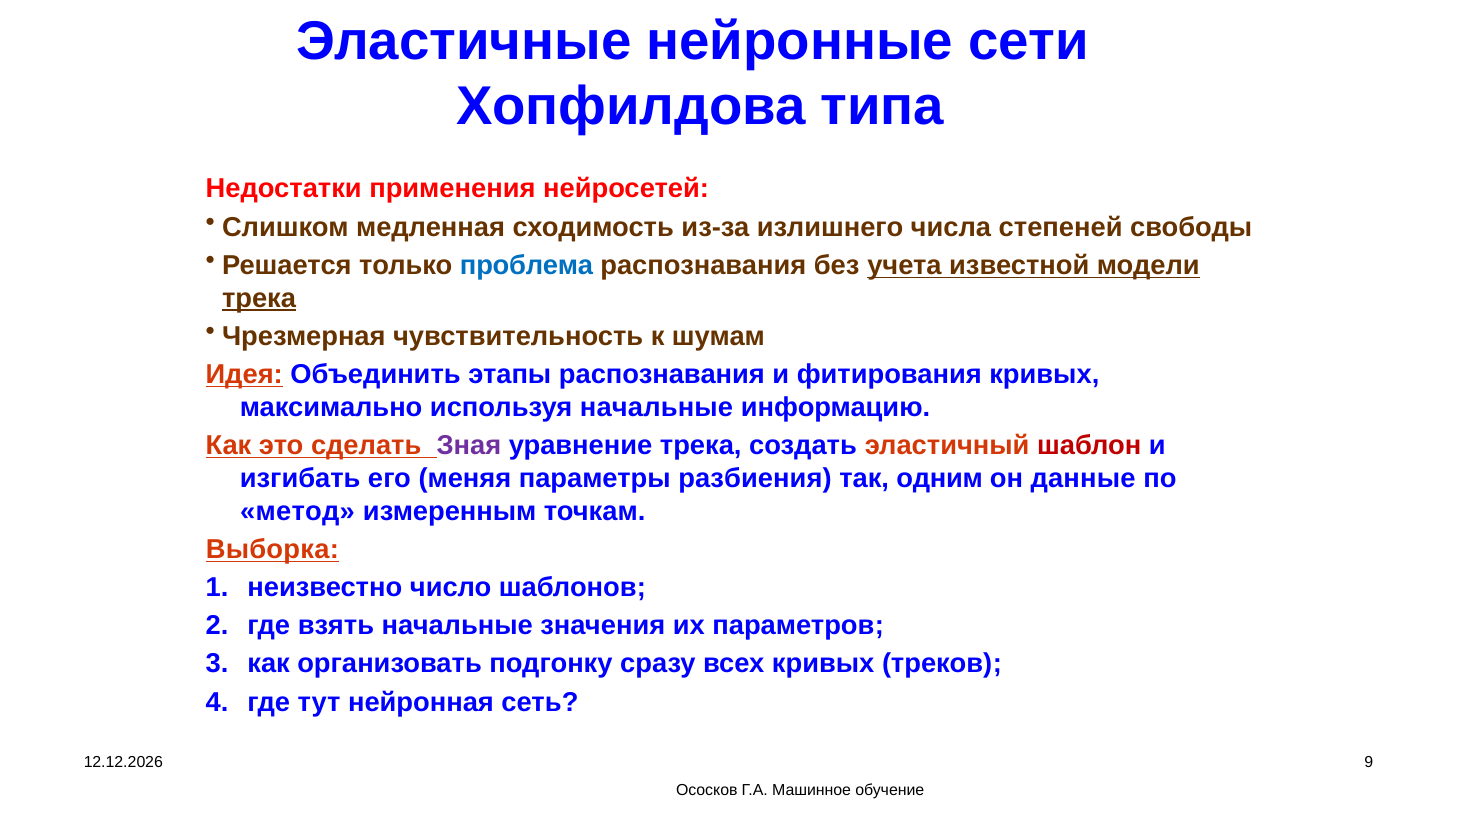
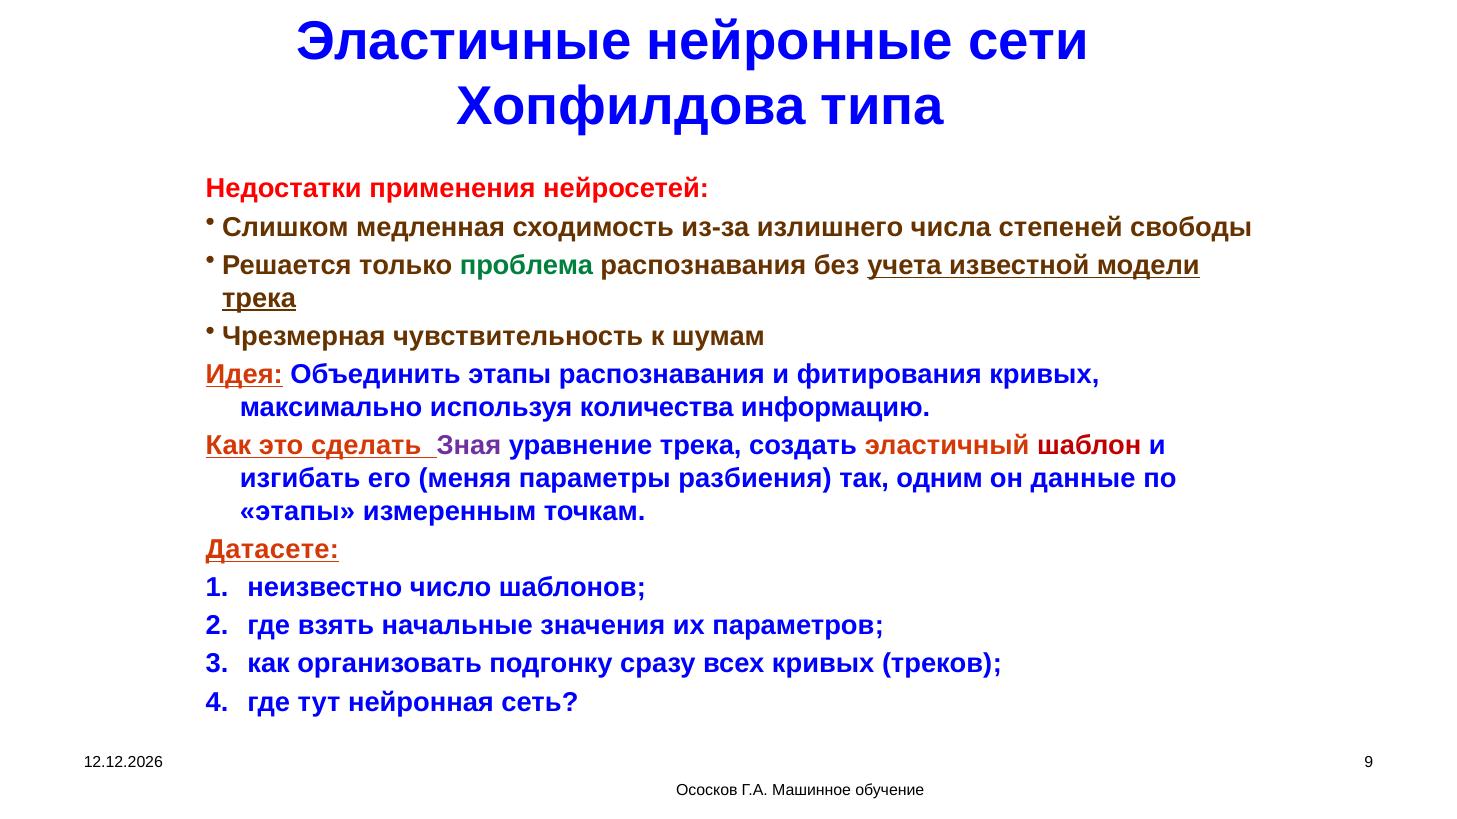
проблема colour: blue -> green (527, 266)
используя начальные: начальные -> количества (657, 408)
метод: метод -> этапы (298, 511)
Выборка: Выборка -> Датасете (272, 550)
